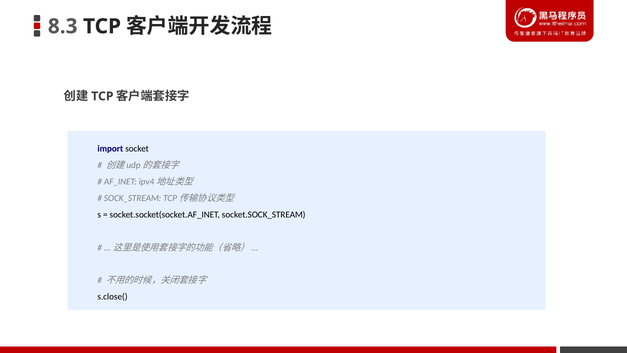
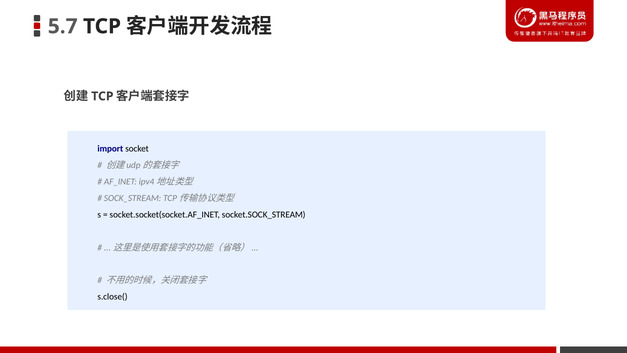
8.3: 8.3 -> 5.7 (63, 26)
